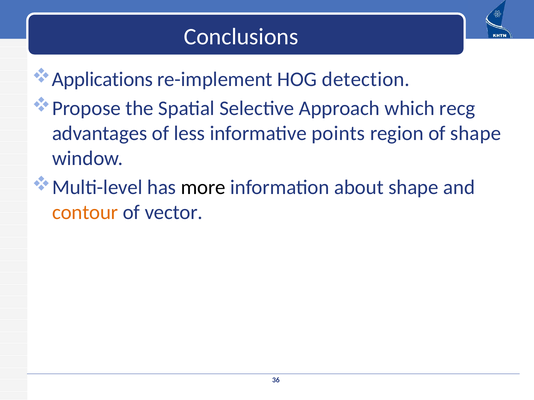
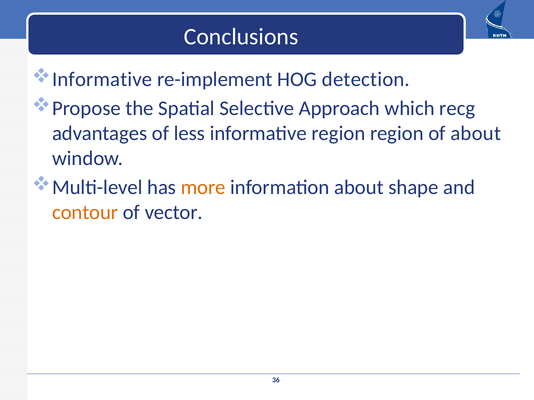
Applications: Applications -> Informative (102, 79)
informative points: points -> region (338, 133)
of shape: shape -> about (476, 133)
more colour: black -> orange (203, 188)
